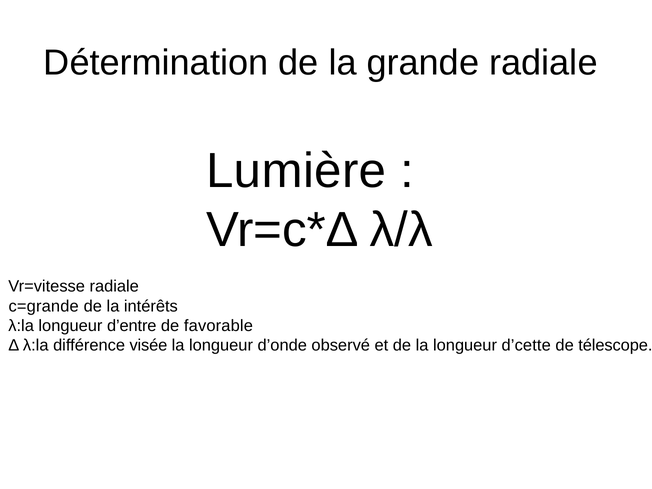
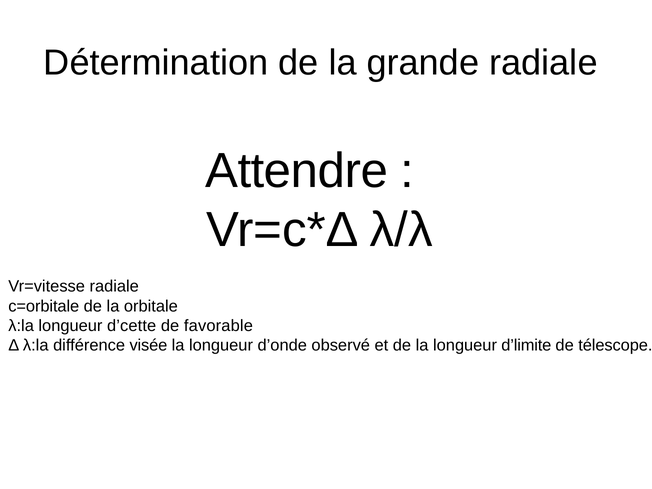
Lumière: Lumière -> Attendre (297, 171)
c=grande: c=grande -> c=orbitale (44, 306)
intérêts: intérêts -> orbitale (151, 306)
d’entre: d’entre -> d’cette (132, 326)
d’cette: d’cette -> d’limite (526, 345)
